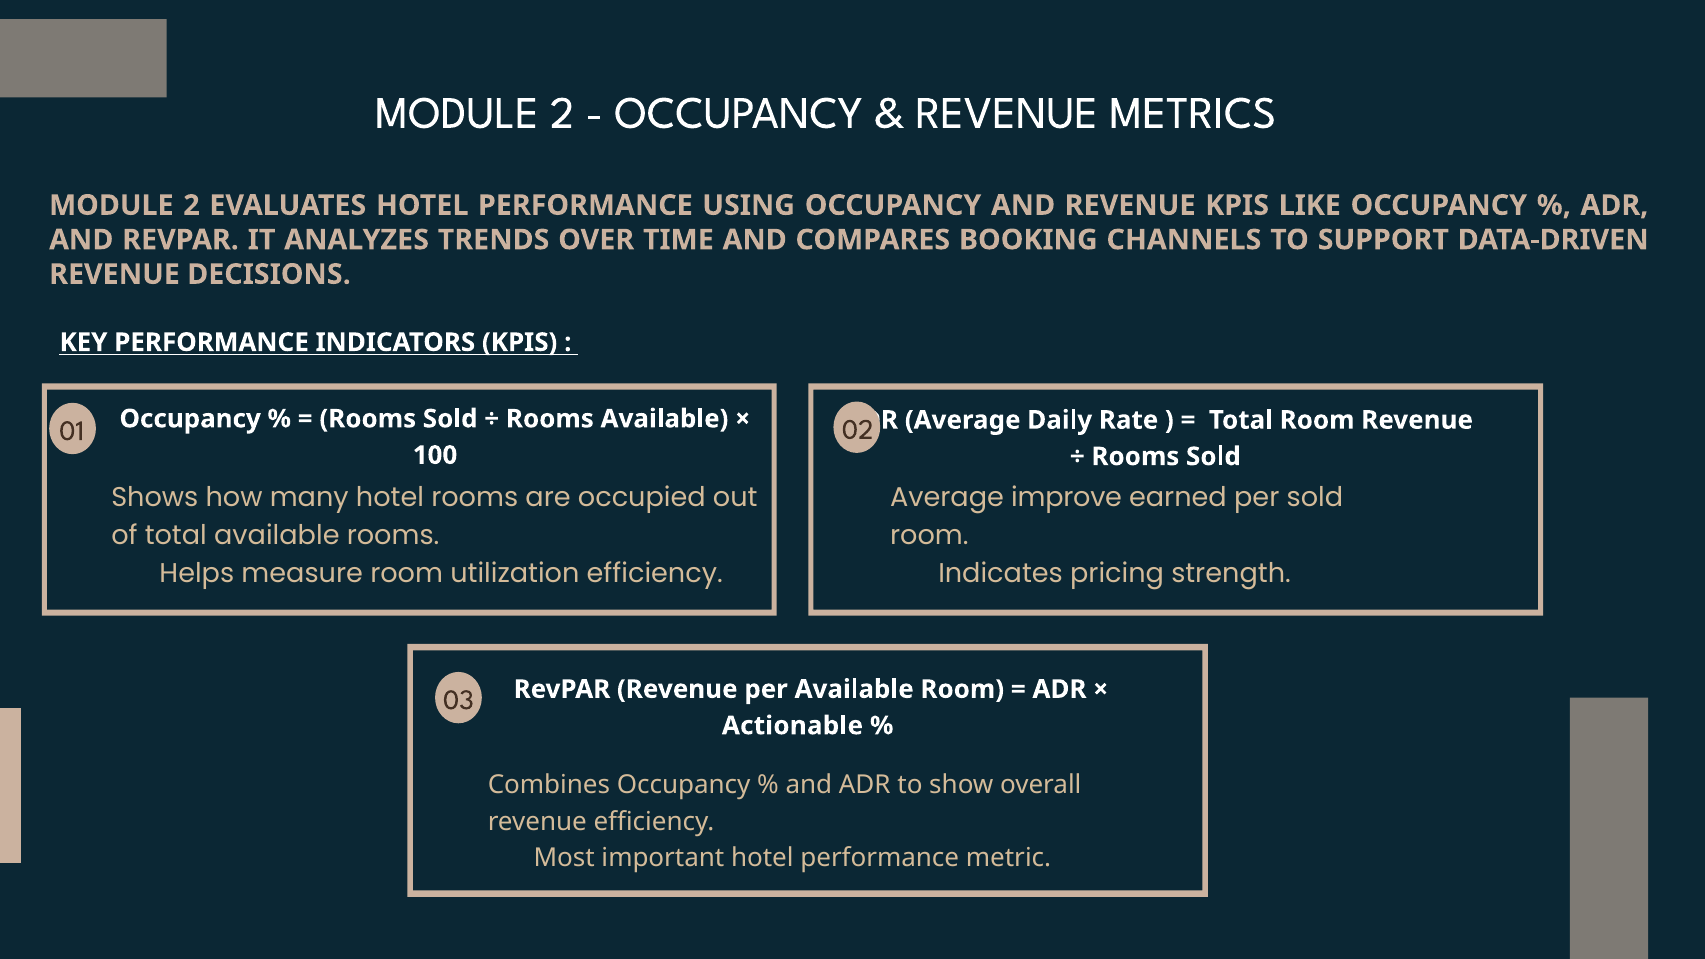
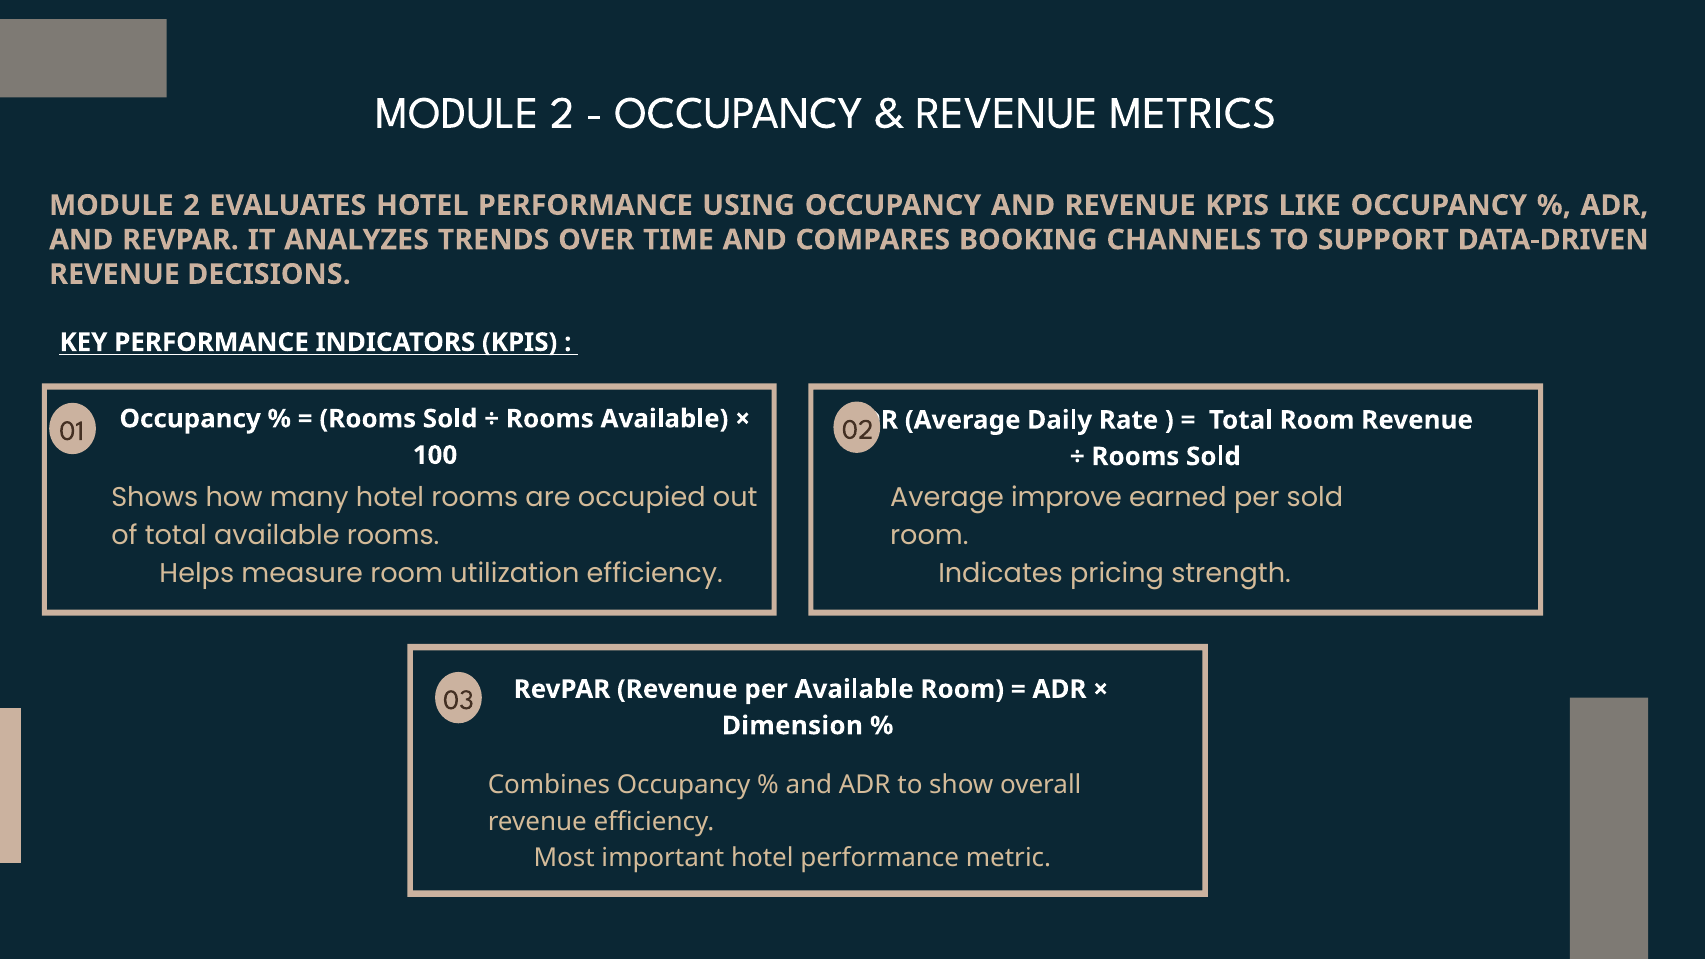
Actionable: Actionable -> Dimension (792, 726)
